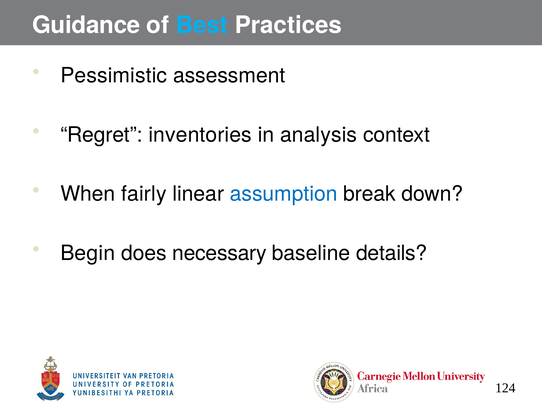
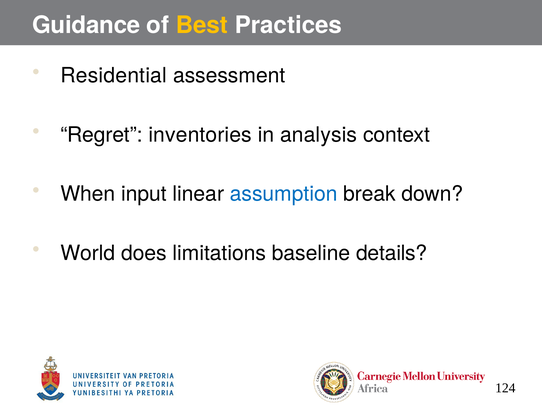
Best colour: light blue -> yellow (202, 25)
Pessimistic: Pessimistic -> Residential (114, 76)
fairly: fairly -> input (144, 194)
Begin: Begin -> World (88, 253)
necessary: necessary -> limitations (219, 253)
